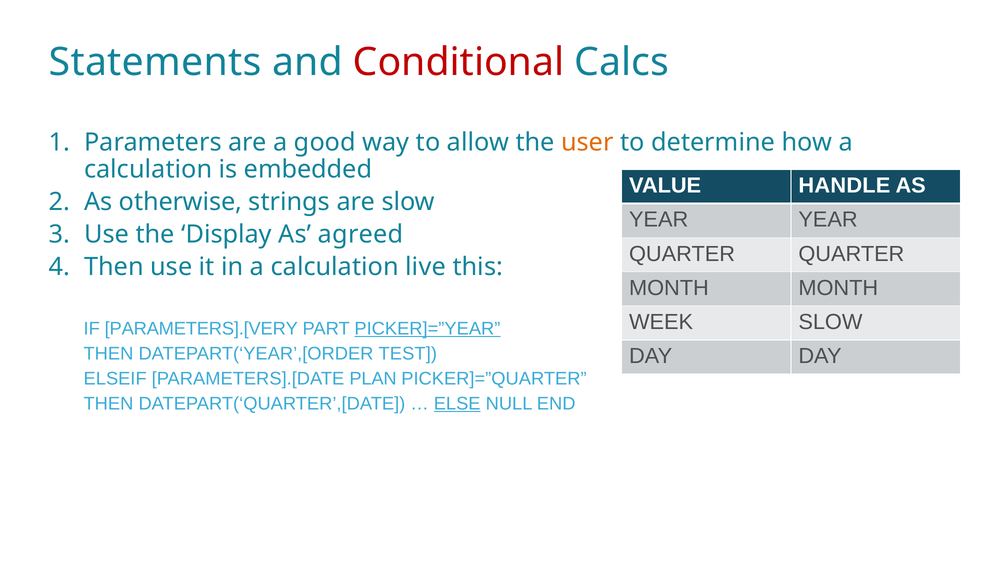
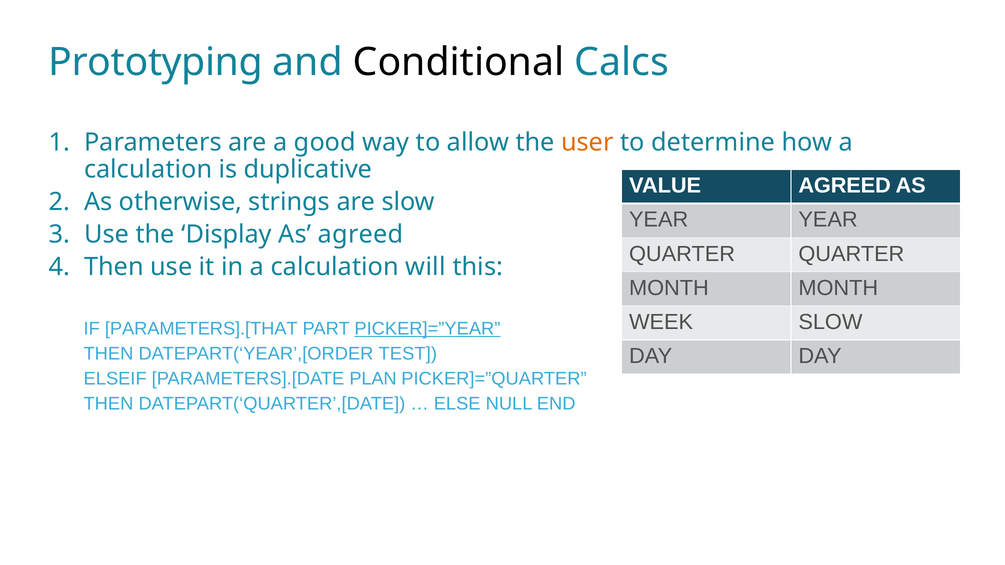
Statements: Statements -> Prototyping (156, 62)
Conditional colour: red -> black (459, 62)
embedded: embedded -> duplicative (308, 170)
VALUE HANDLE: HANDLE -> AGREED (845, 186)
live: live -> will (426, 267)
PARAMETERS].[VERY: PARAMETERS].[VERY -> PARAMETERS].[THAT (201, 329)
ELSE underline: present -> none (457, 404)
